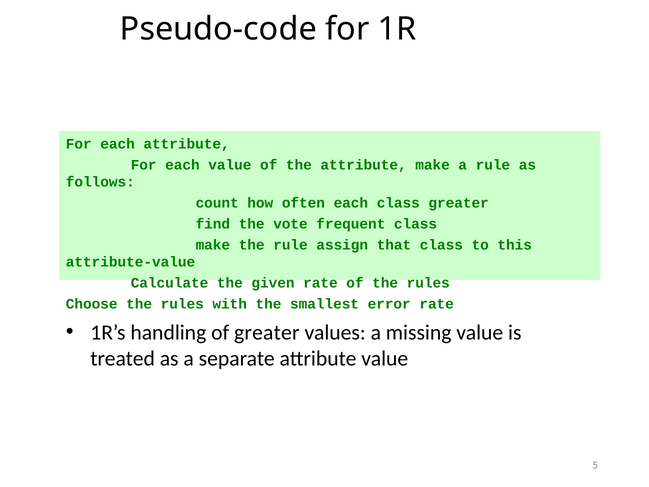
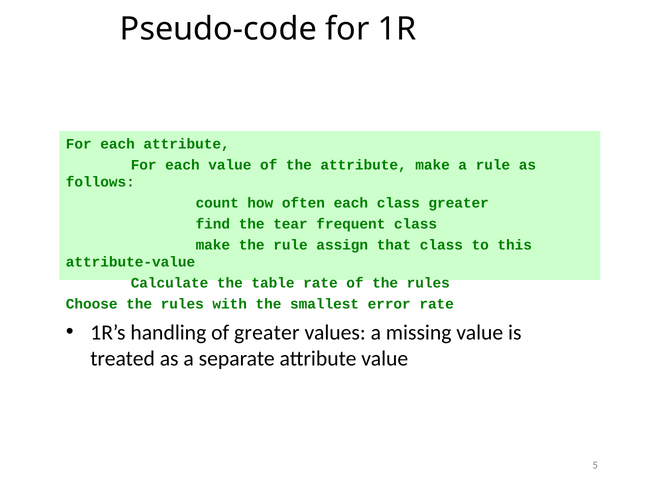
vote: vote -> tear (291, 224)
given: given -> table (273, 283)
